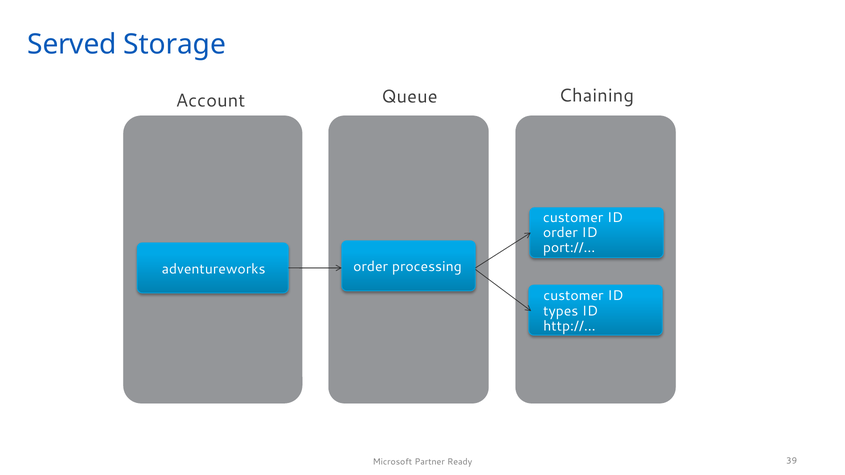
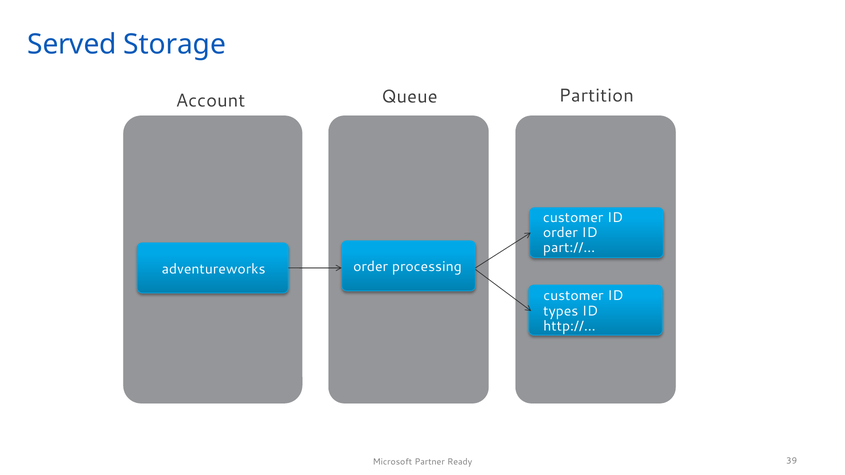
Chaining: Chaining -> Partition (596, 96)
port://…: port://… -> part://… (569, 248)
